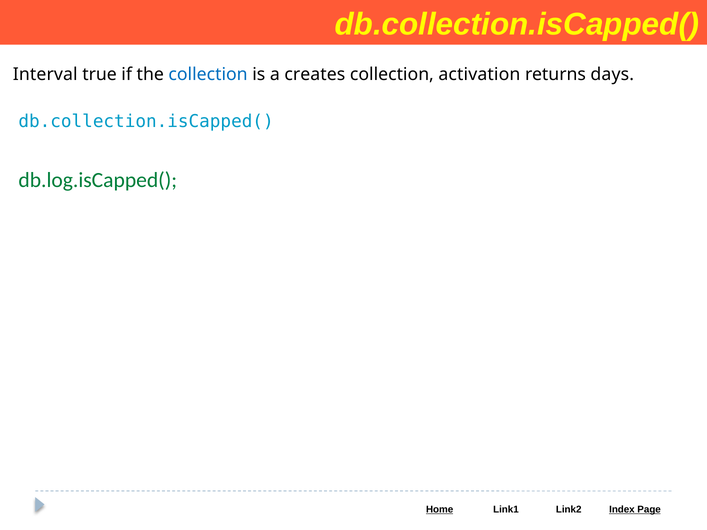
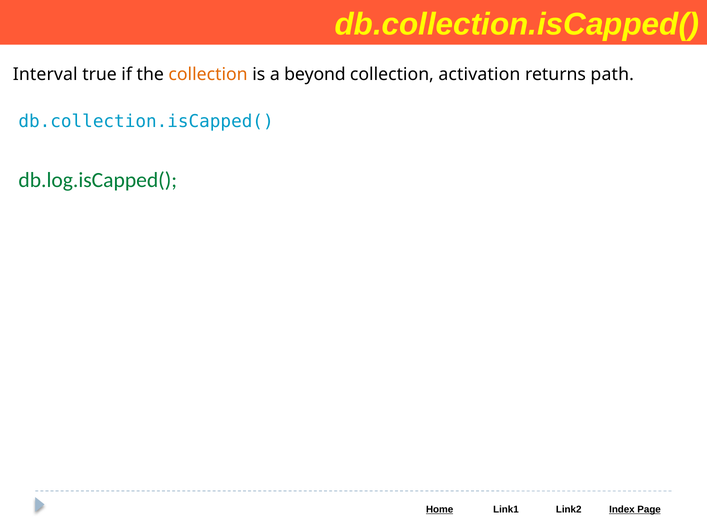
collection colour: blue -> orange (208, 74)
creates: creates -> beyond (315, 74)
days: days -> path (612, 74)
